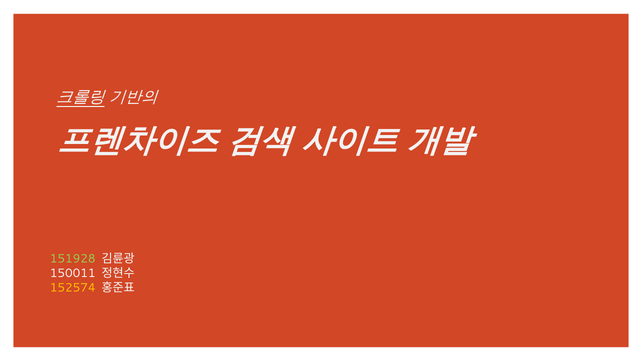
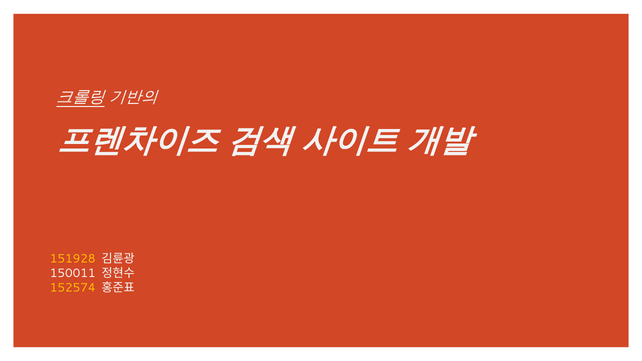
151928 colour: light green -> yellow (73, 259)
